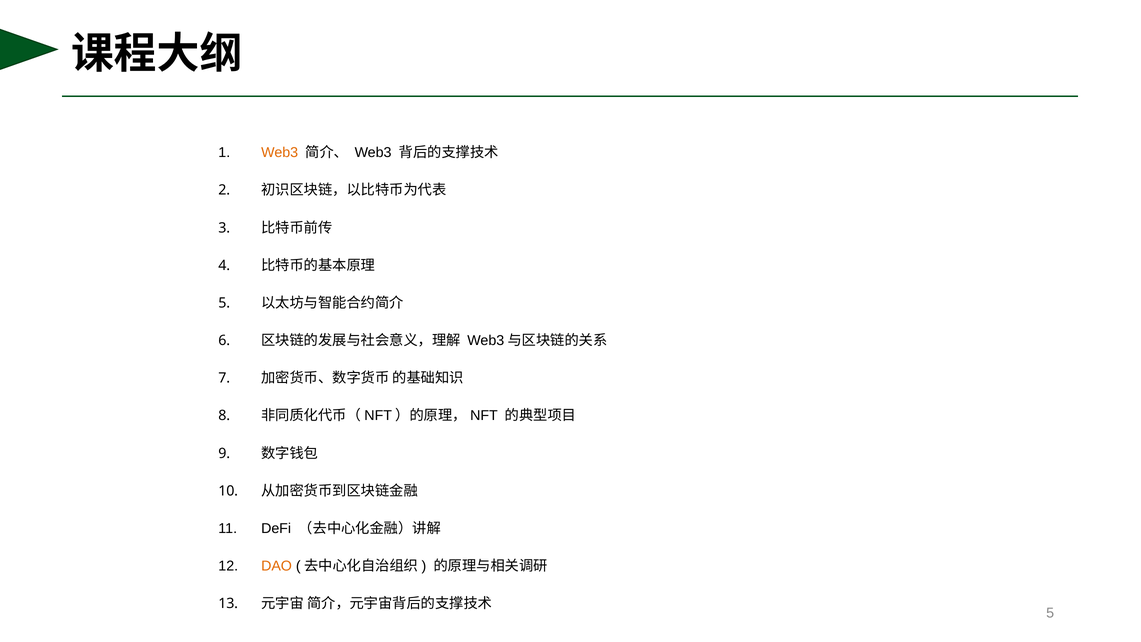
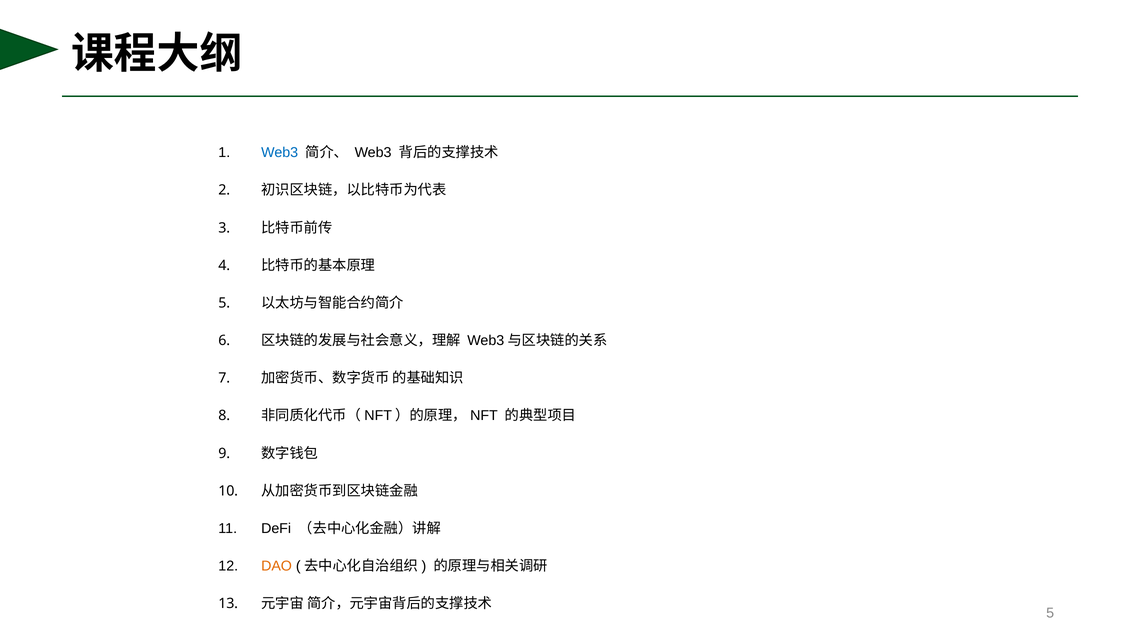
Web3 colour: orange -> blue (280, 153)
